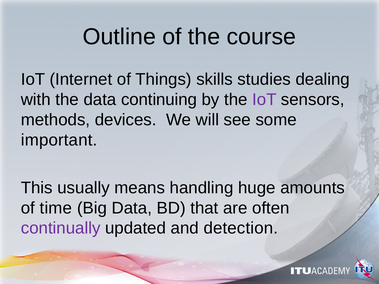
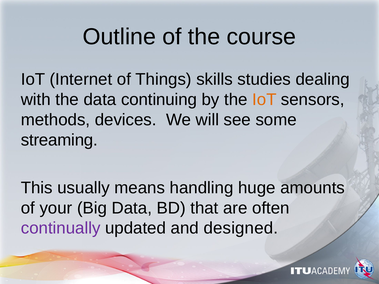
IoT colour: purple -> orange (264, 100)
important: important -> streaming (59, 140)
time: time -> your (56, 208)
detection: detection -> designed (241, 228)
